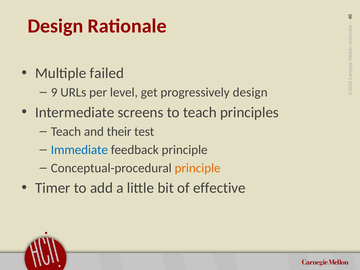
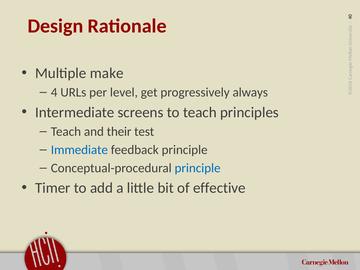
failed: failed -> make (107, 73)
9: 9 -> 4 (54, 92)
progressively design: design -> always (250, 92)
principle colour: orange -> blue (198, 168)
